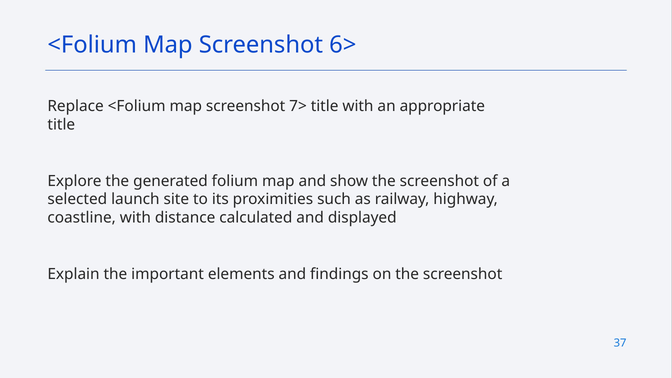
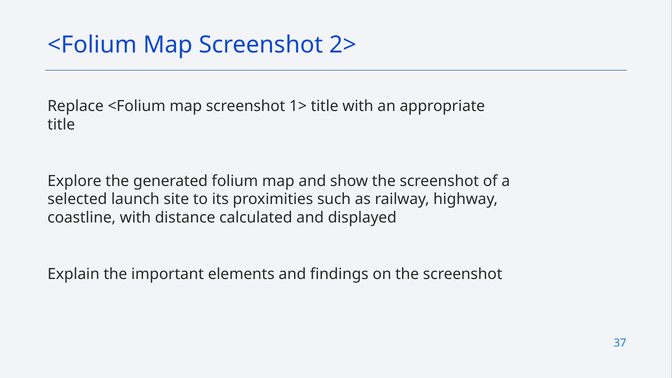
6>: 6> -> 2> (343, 45)
7>: 7> -> 1> (298, 106)
